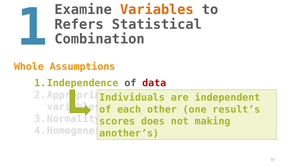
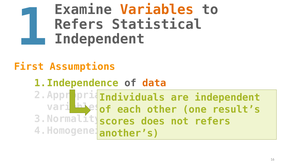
Combination: Combination -> Independent (100, 39)
Whole: Whole -> First (29, 67)
data colour: red -> orange (154, 83)
making: making -> refers (213, 121)
